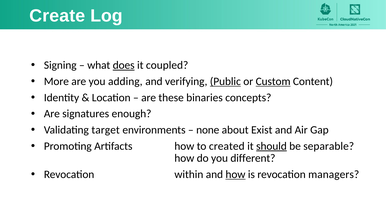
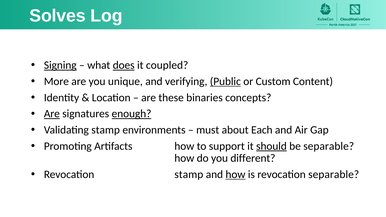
Create: Create -> Solves (58, 16)
Signing underline: none -> present (60, 65)
adding: adding -> unique (125, 81)
Custom underline: present -> none (273, 81)
Are underline: none -> present (52, 114)
enough underline: none -> present (132, 114)
Validating target: target -> stamp (106, 130)
none: none -> must (208, 130)
Exist: Exist -> Each (262, 130)
created: created -> support (227, 146)
Revocation within: within -> stamp (189, 175)
revocation managers: managers -> separable (334, 175)
